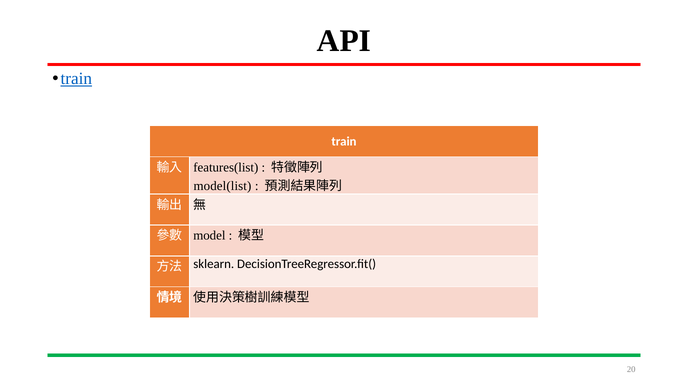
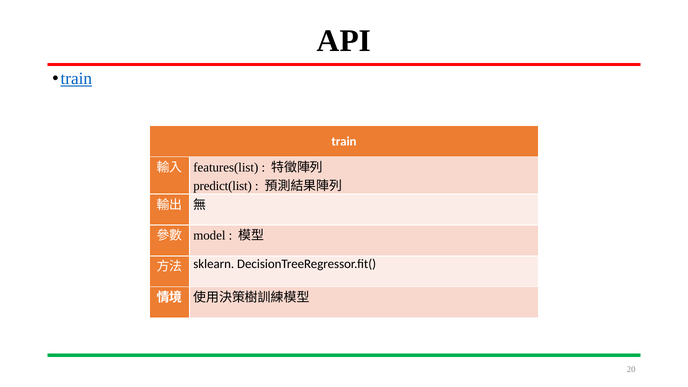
model(list: model(list -> predict(list (223, 186)
